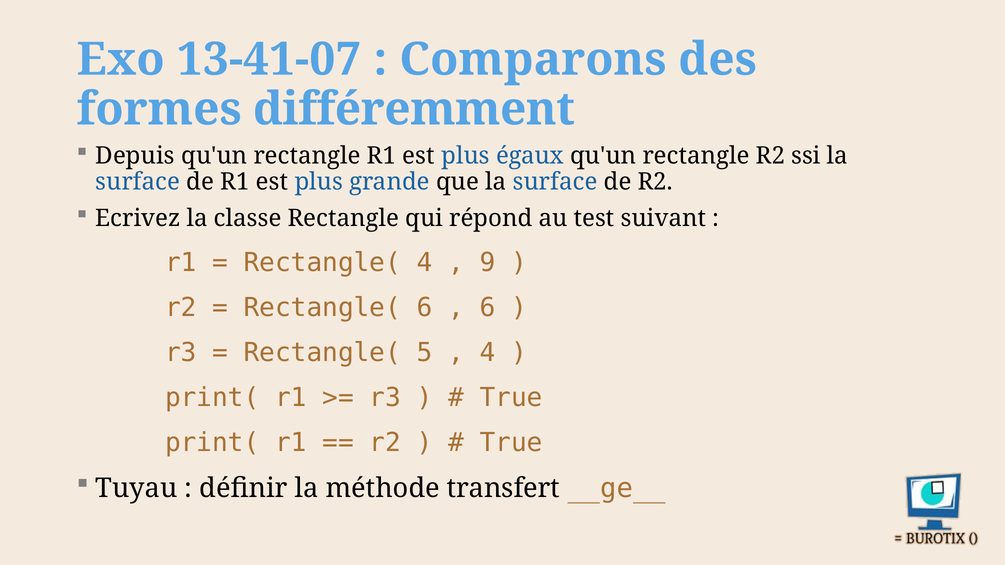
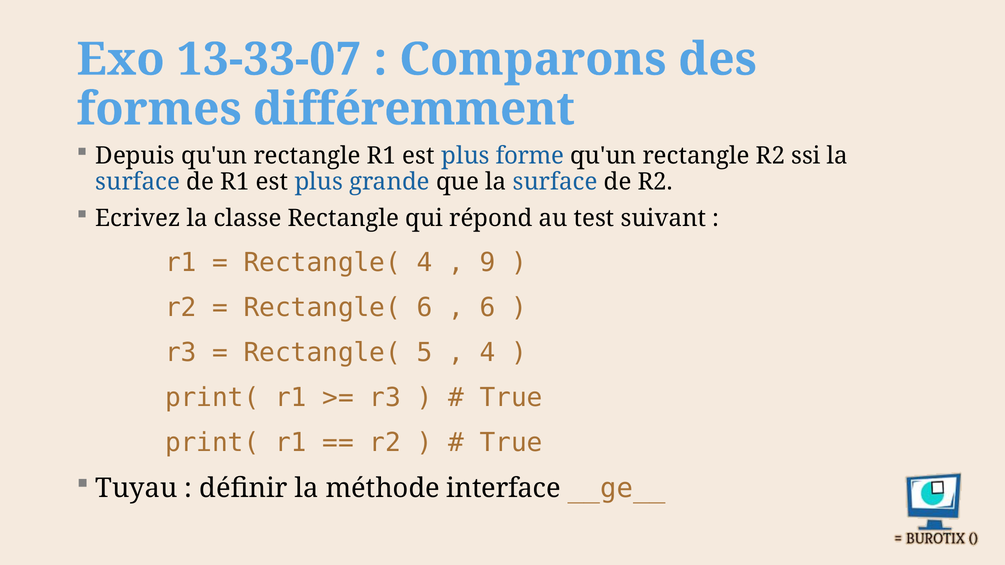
13-41-07: 13-41-07 -> 13-33-07 (269, 60)
égaux: égaux -> forme (530, 156)
transfert: transfert -> interface (503, 488)
